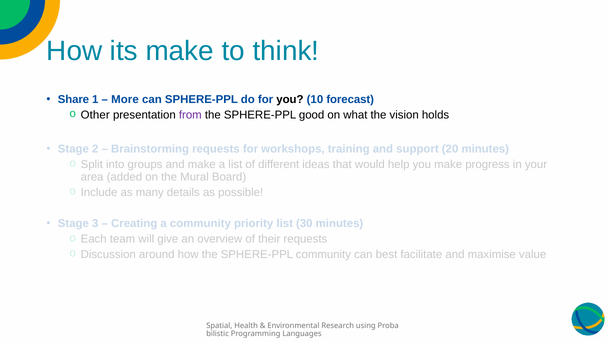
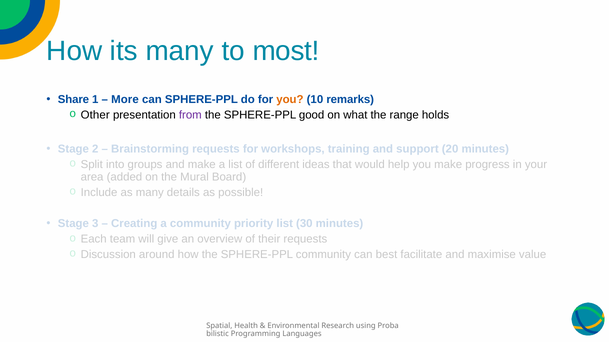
its make: make -> many (180, 51)
think: think -> most (286, 51)
you colour: black -> orange (290, 100)
forecast: forecast -> remarks (350, 100)
vision: vision -> range (404, 115)
